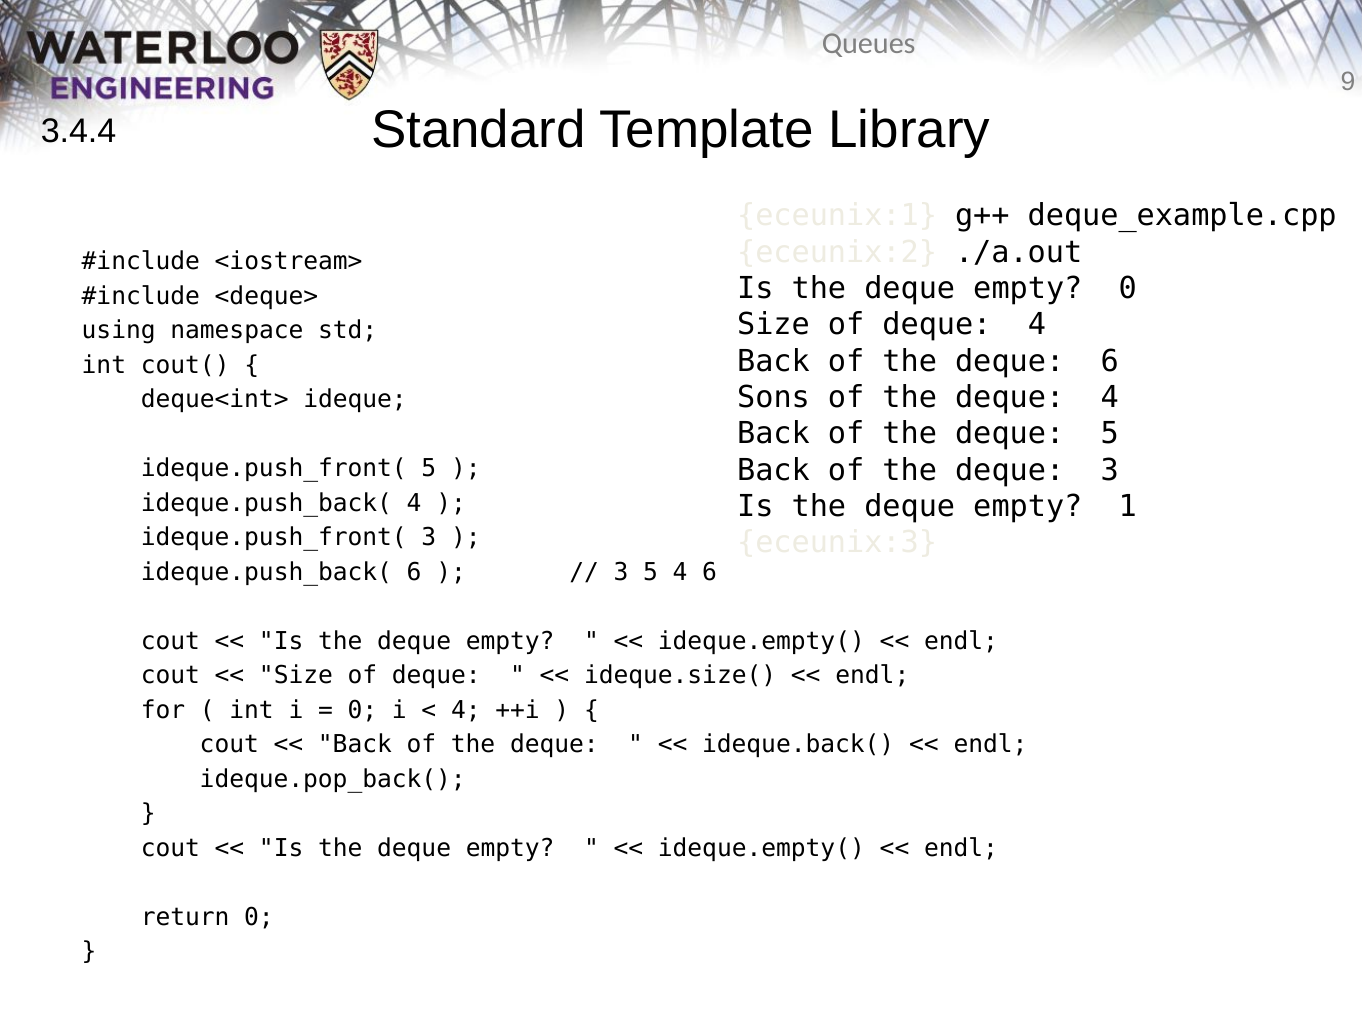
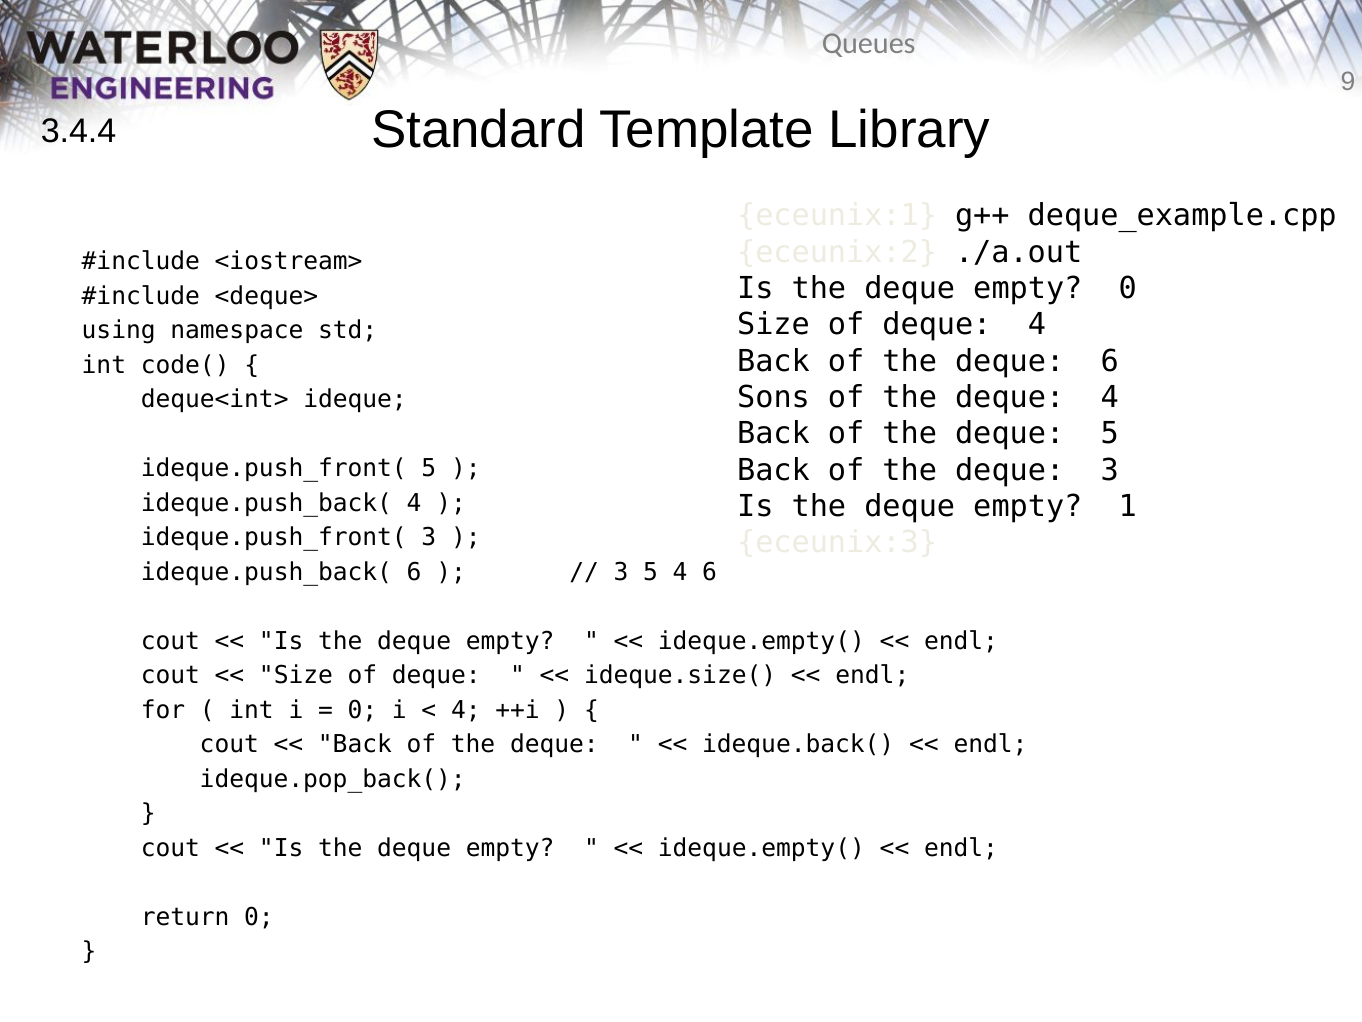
cout(: cout( -> code( (185, 365)
